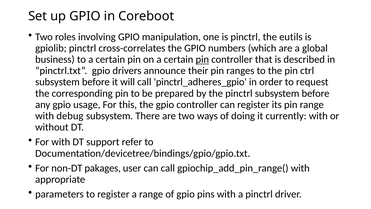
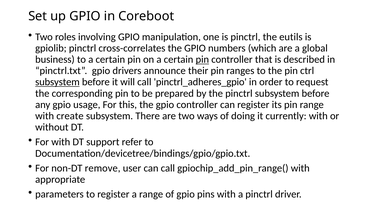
subsystem underline: none -> present (57, 82)
debug: debug -> create (70, 116)
pakages: pakages -> remove (103, 168)
